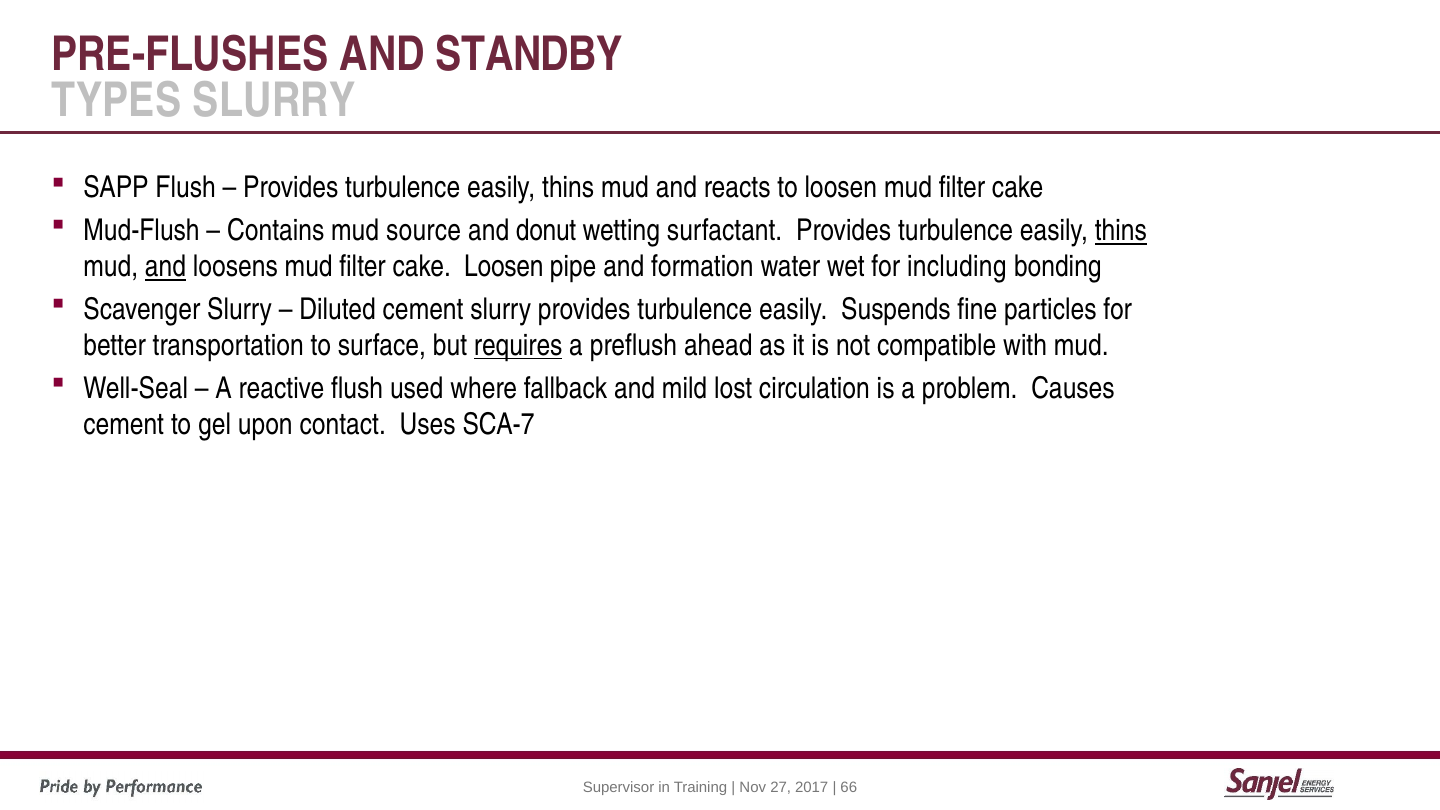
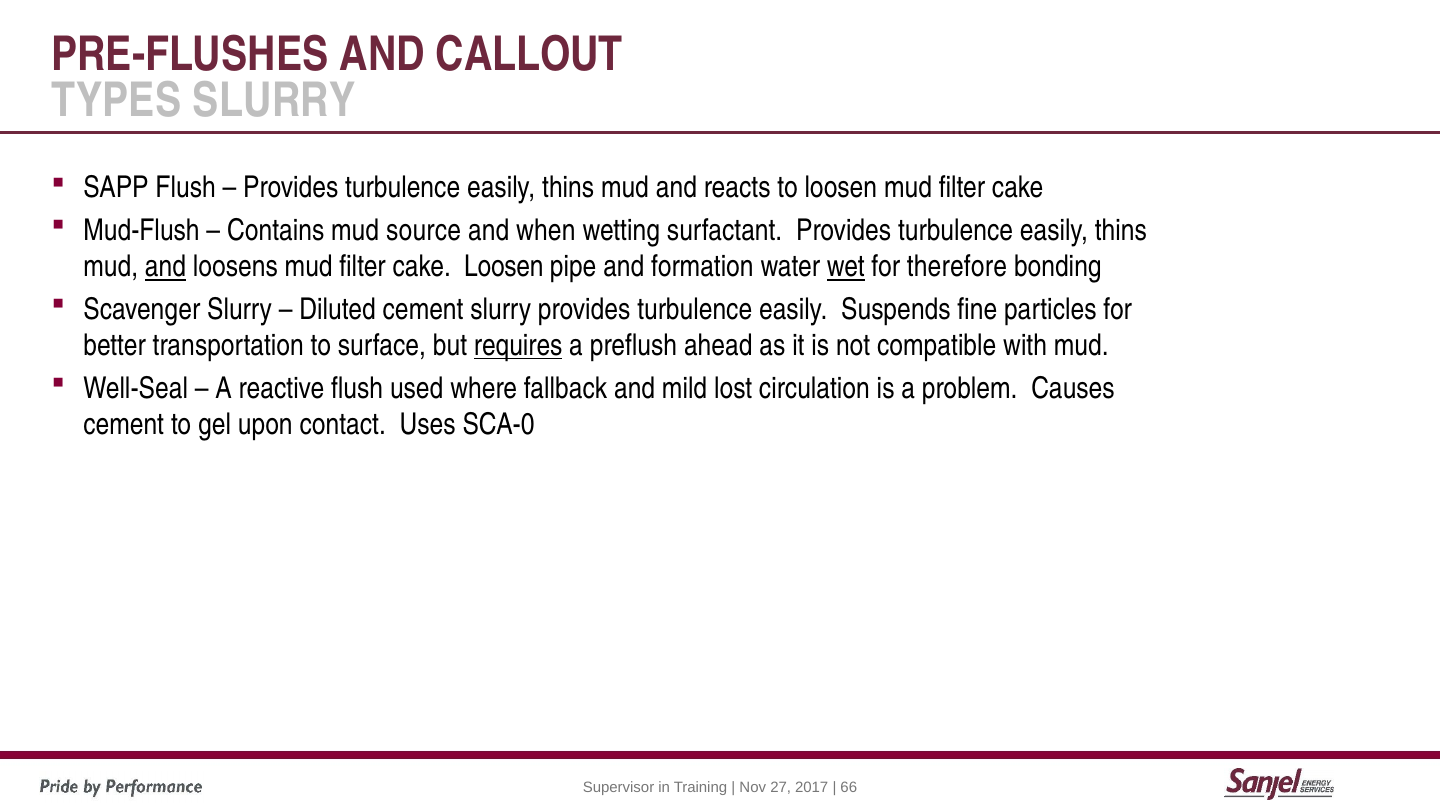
STANDBY: STANDBY -> CALLOUT (529, 55)
donut: donut -> when (546, 231)
thins underline: present -> none (1121, 231)
wet underline: none -> present (846, 267)
including: including -> therefore (957, 267)
SCA-7: SCA-7 -> SCA-0 (498, 424)
